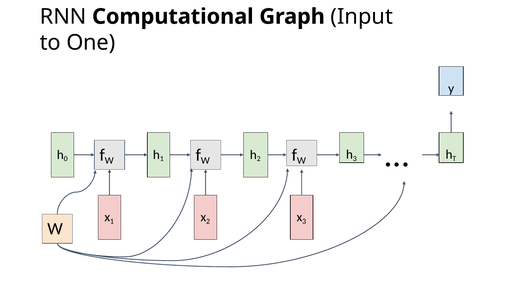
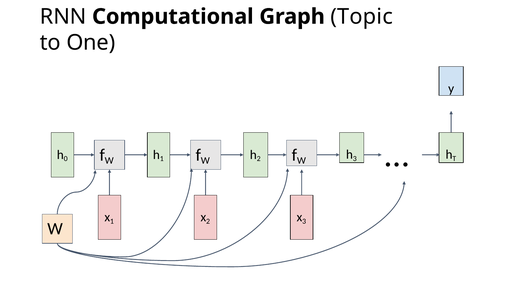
Input: Input -> Topic (362, 17)
